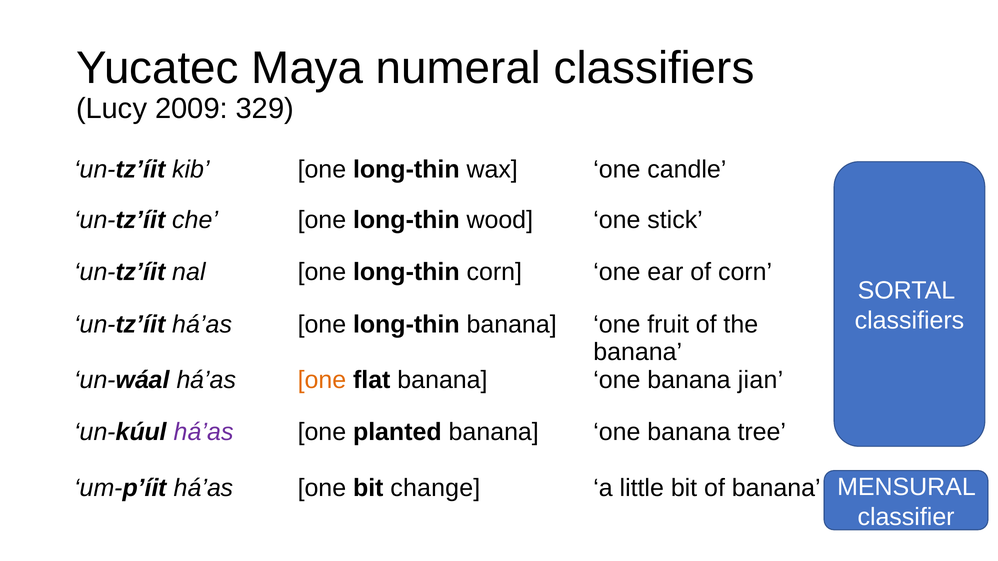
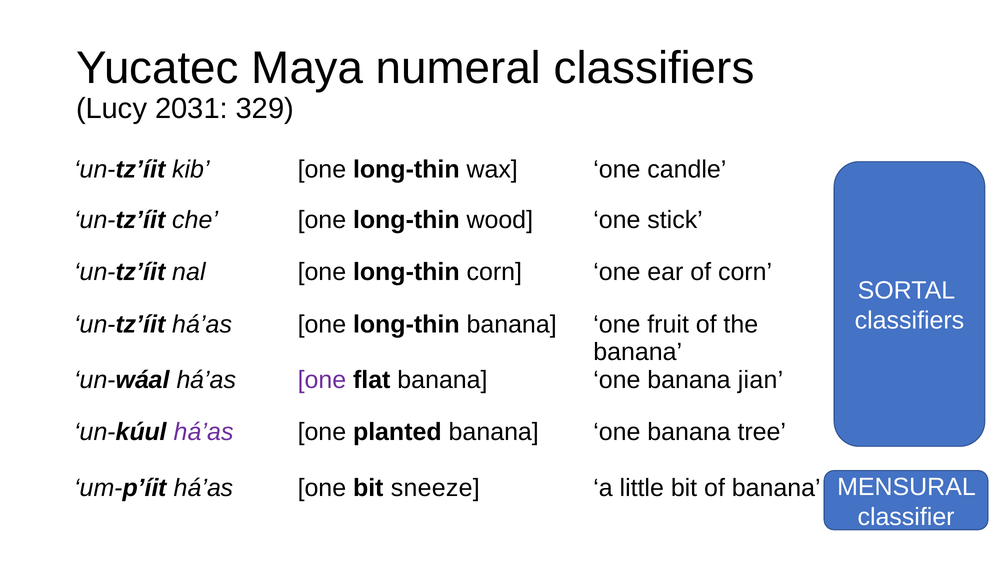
2009: 2009 -> 2031 (191, 109)
one colour: orange -> purple (322, 380)
change: change -> sneeze (435, 488)
